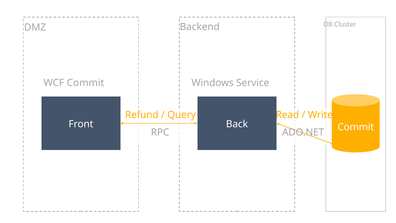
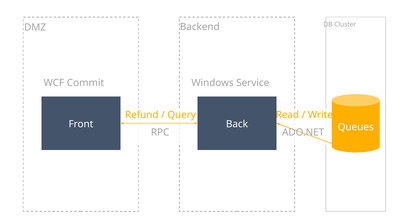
Commit: Commit -> Queues (356, 127)
